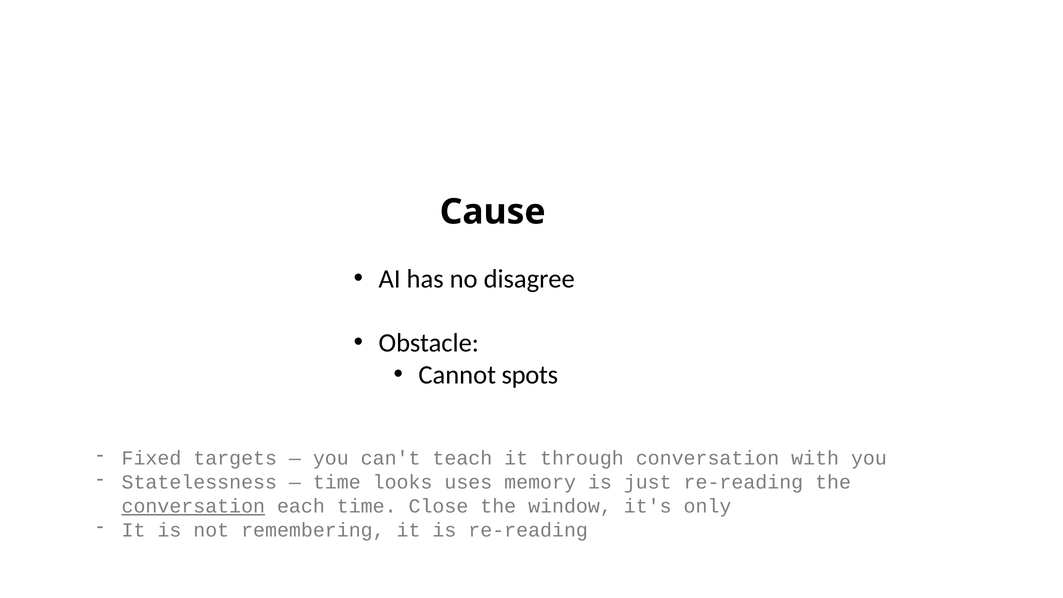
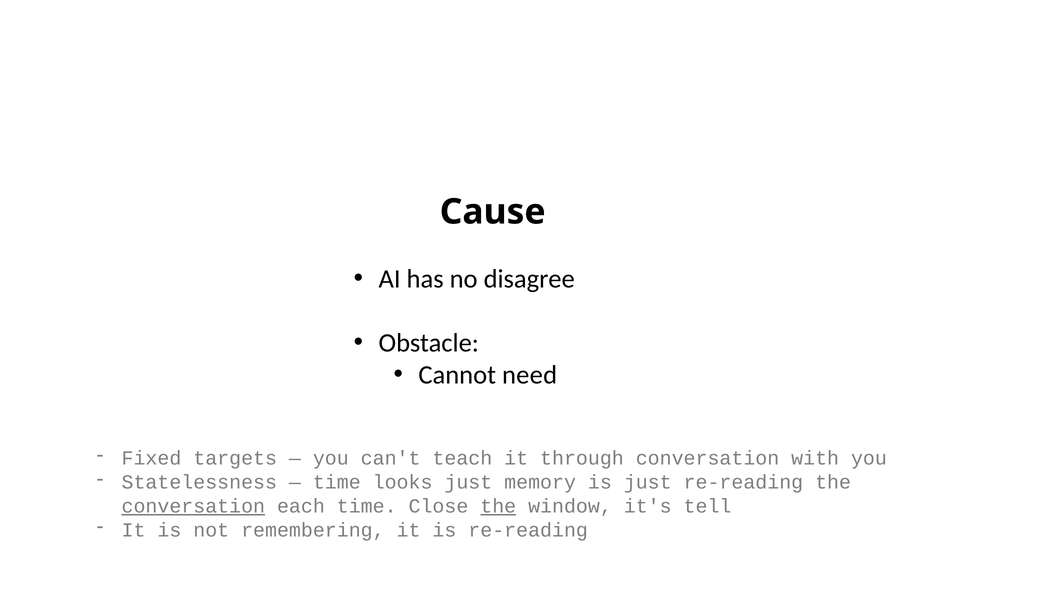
spots: spots -> need (530, 375)
looks uses: uses -> just (468, 482)
the underline: none -> present (498, 506)
only: only -> tell (708, 506)
